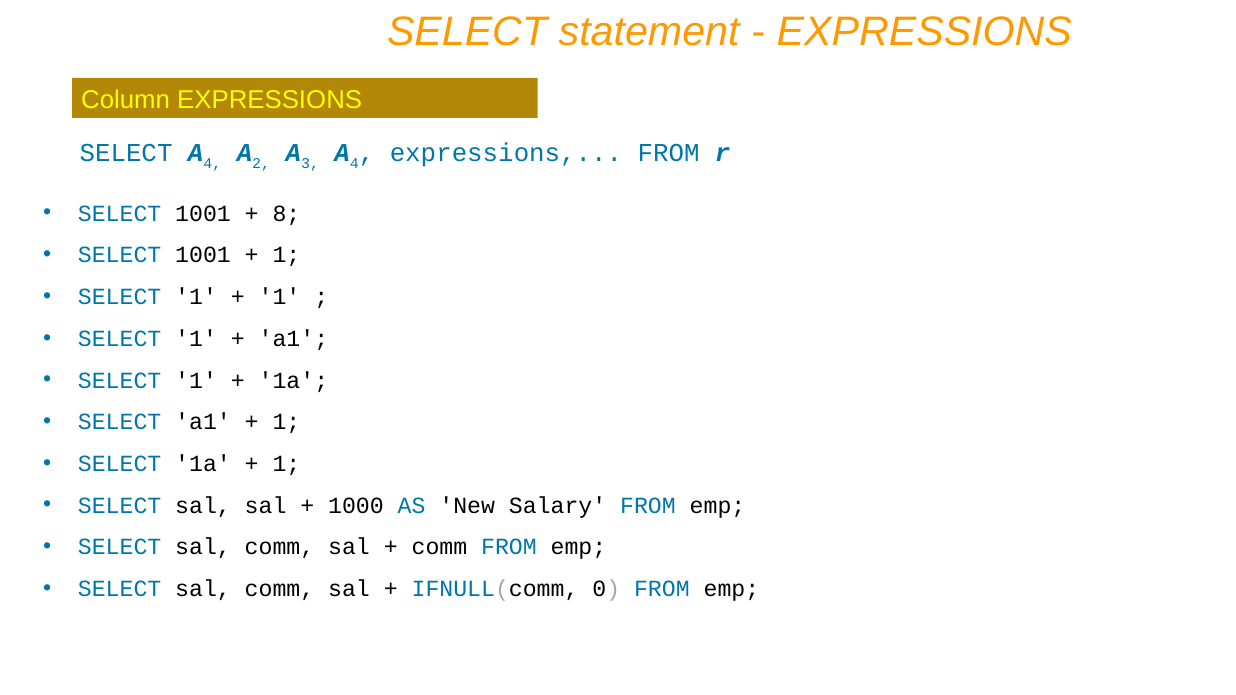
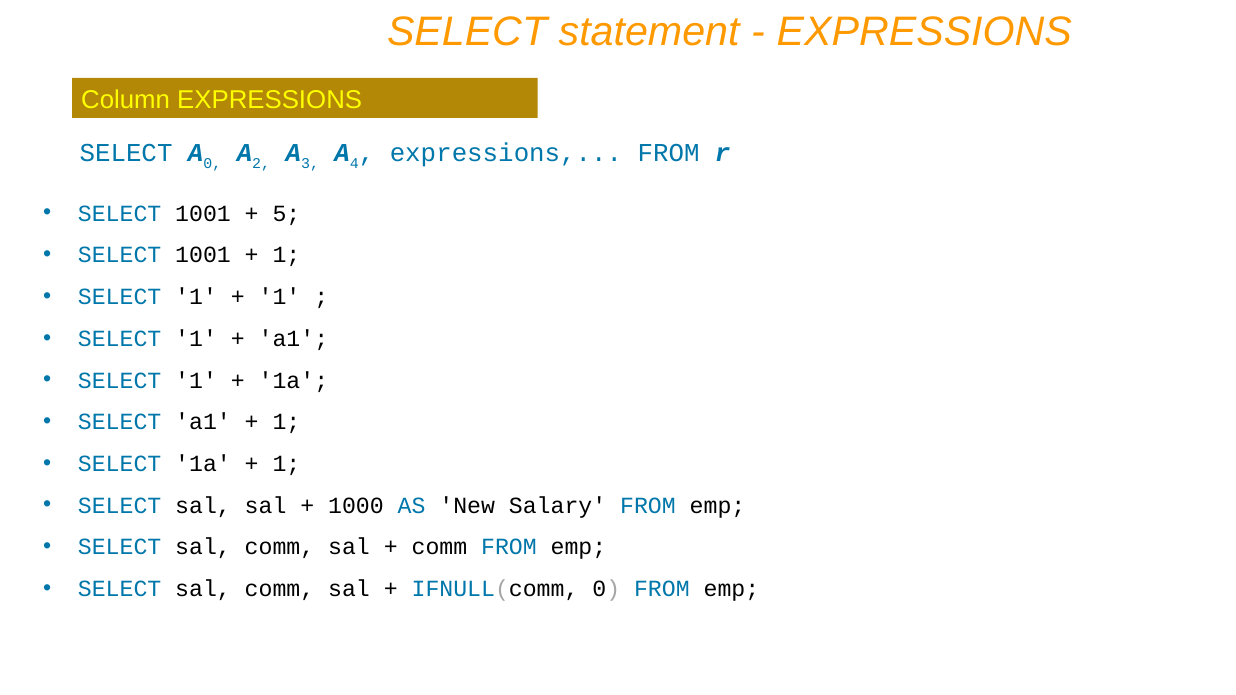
4: 4 -> 0 (212, 163)
8: 8 -> 5 (286, 214)
